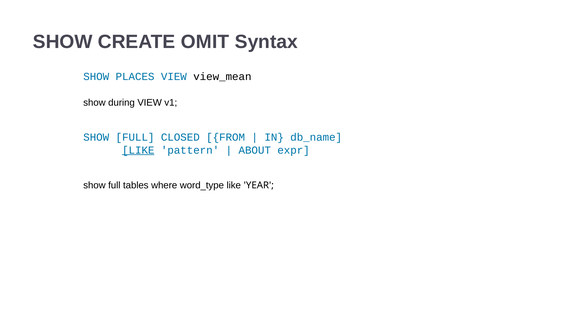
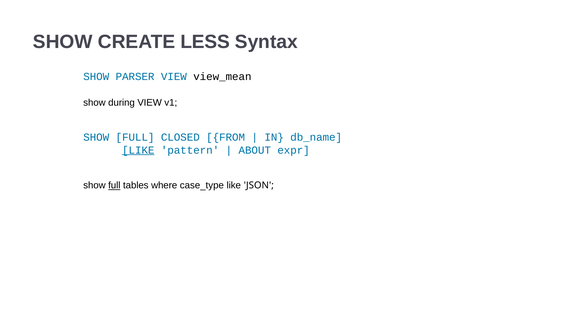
OMIT: OMIT -> LESS (205, 42)
PLACES: PLACES -> PARSER (135, 77)
full underline: none -> present (114, 185)
word_type: word_type -> case_type (202, 185)
YEAR: YEAR -> JSON (259, 185)
